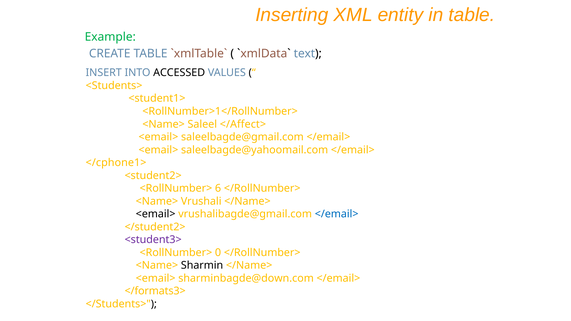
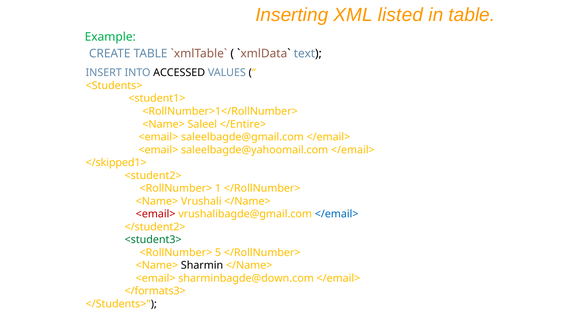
entity: entity -> listed (400, 15)
</Affect>: </Affect> -> </Entire> (243, 124)
</cphone1>: </cphone1> -> </skipped1> (116, 163)
6: 6 -> 1 (218, 188)
<email> colour: black -> red (156, 214)
<student3> colour: purple -> green (153, 240)
0: 0 -> 5 (218, 253)
